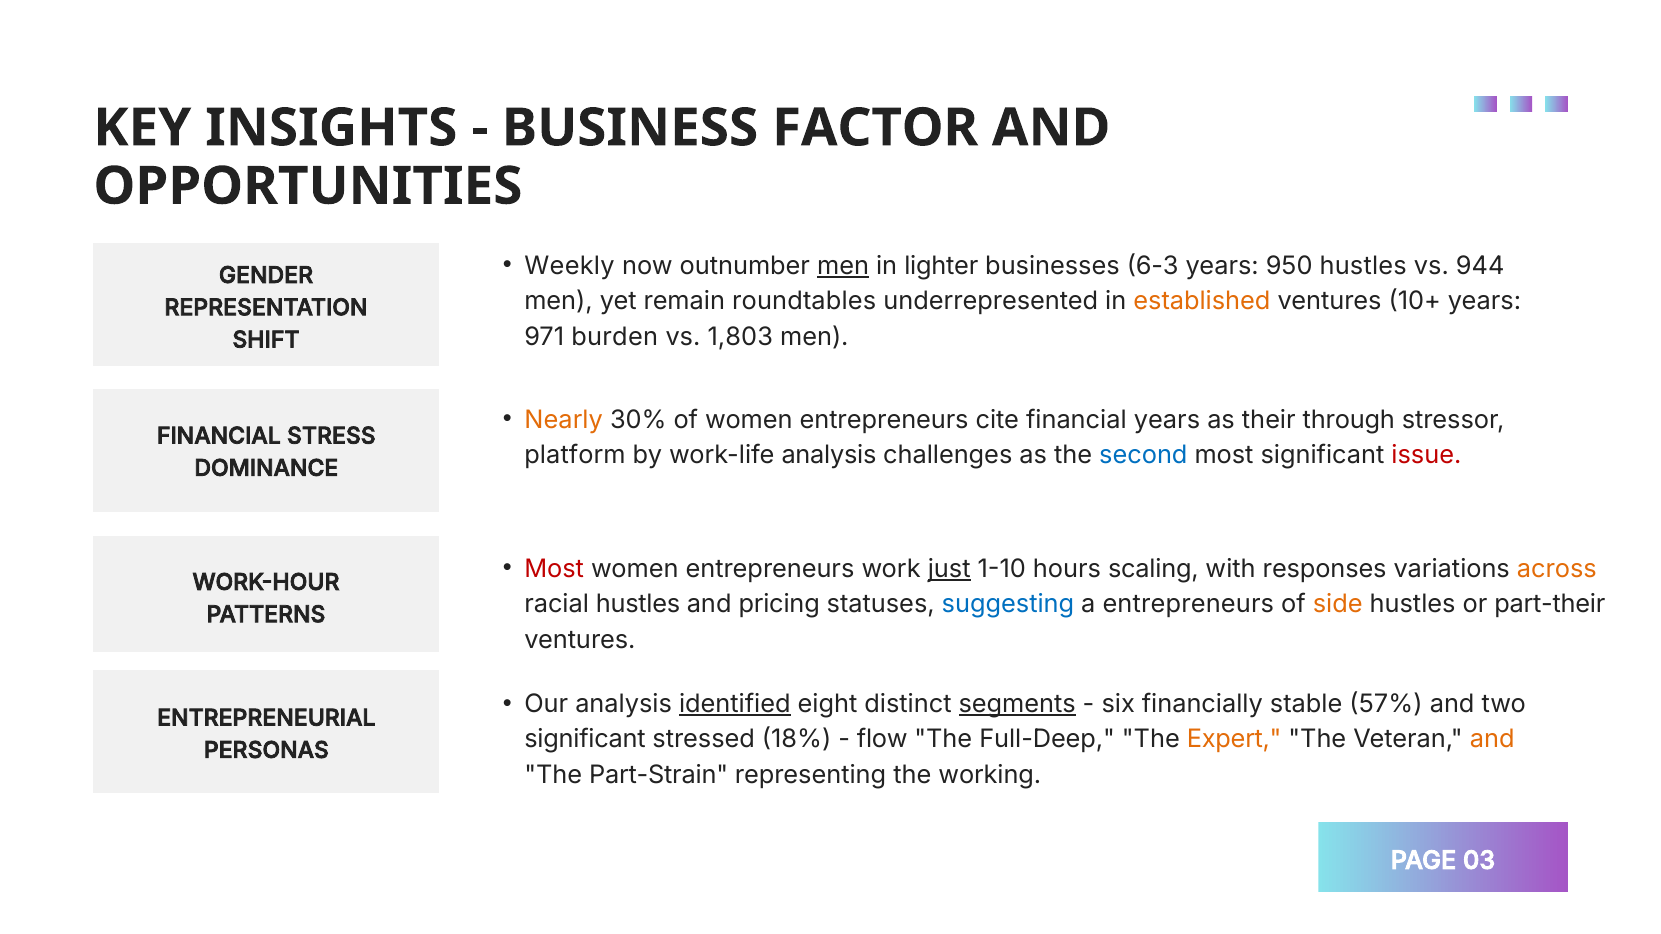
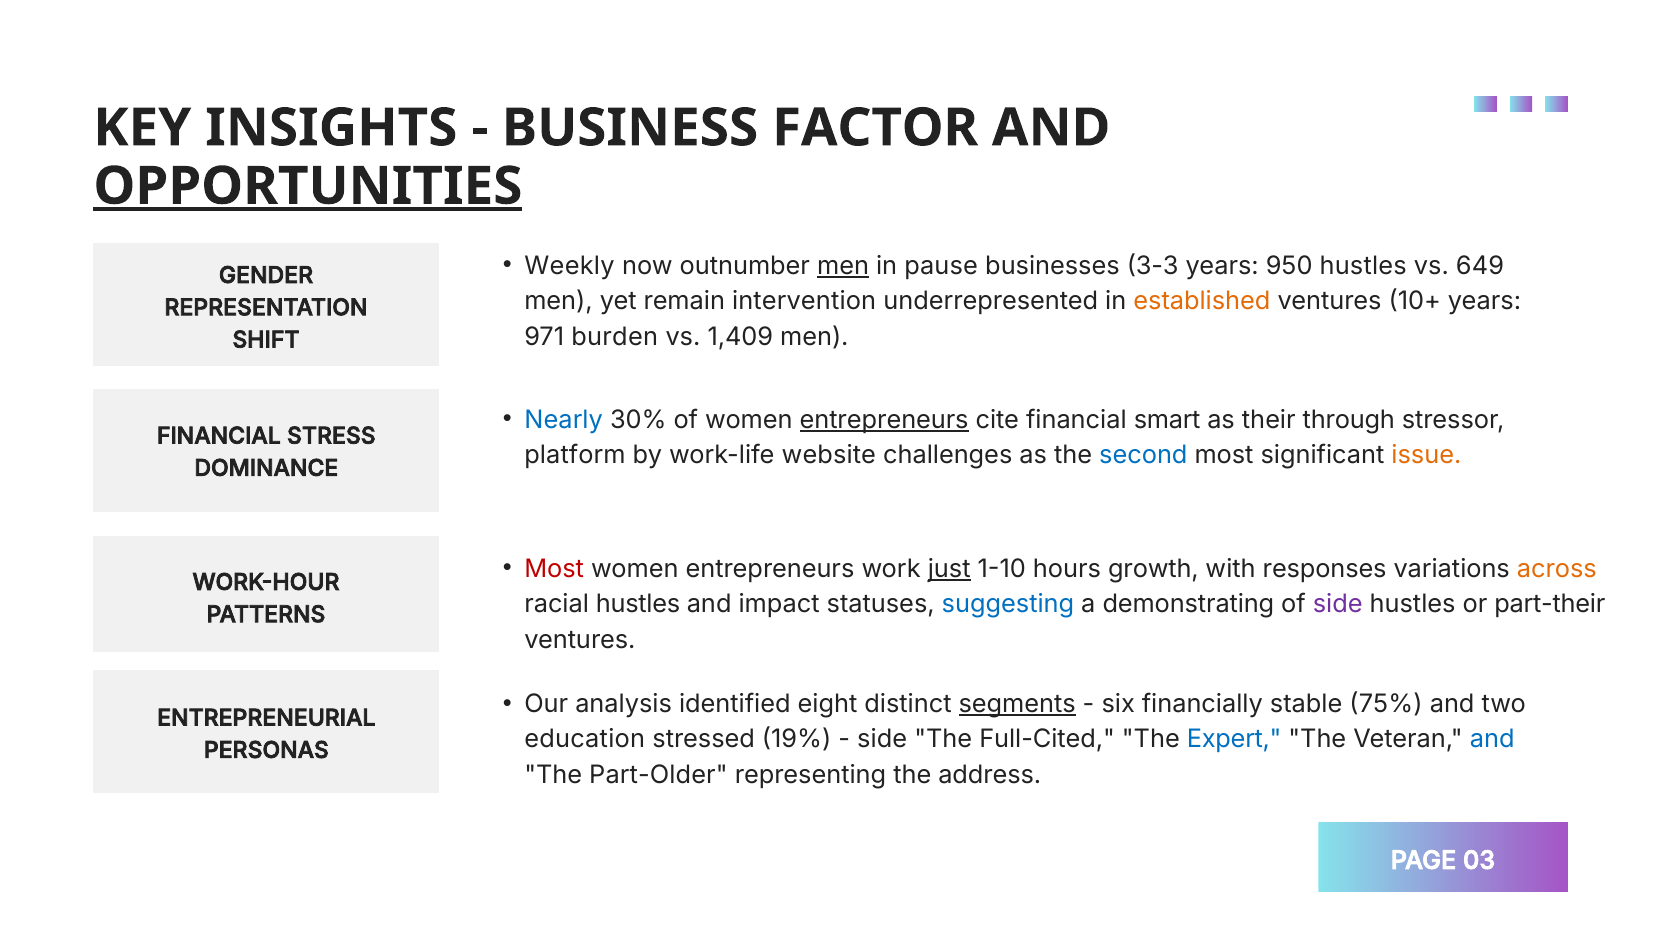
OPPORTUNITIES underline: none -> present (308, 186)
lighter: lighter -> pause (941, 266)
6-3: 6-3 -> 3-3 (1153, 266)
944: 944 -> 649 (1480, 266)
roundtables: roundtables -> intervention (804, 302)
1,803: 1,803 -> 1,409 (740, 337)
Nearly colour: orange -> blue (564, 420)
entrepreneurs underline: none -> present (884, 420)
financial years: years -> smart (1167, 420)
work-life analysis: analysis -> website (829, 455)
issue colour: red -> orange (1426, 455)
scaling: scaling -> growth (1153, 569)
pricing: pricing -> impact (779, 605)
a entrepreneurs: entrepreneurs -> demonstrating (1188, 605)
side colour: orange -> purple (1338, 605)
identified underline: present -> none (735, 704)
57%: 57% -> 75% (1386, 704)
significant: significant -> education (585, 740)
18%: 18% -> 19% (797, 740)
flow: flow -> side (882, 740)
Full-Deep: Full-Deep -> Full-Cited (1047, 740)
Expert colour: orange -> blue (1234, 740)
and colour: orange -> blue (1492, 740)
Part-Strain: Part-Strain -> Part-Older (658, 775)
working: working -> address (990, 775)
